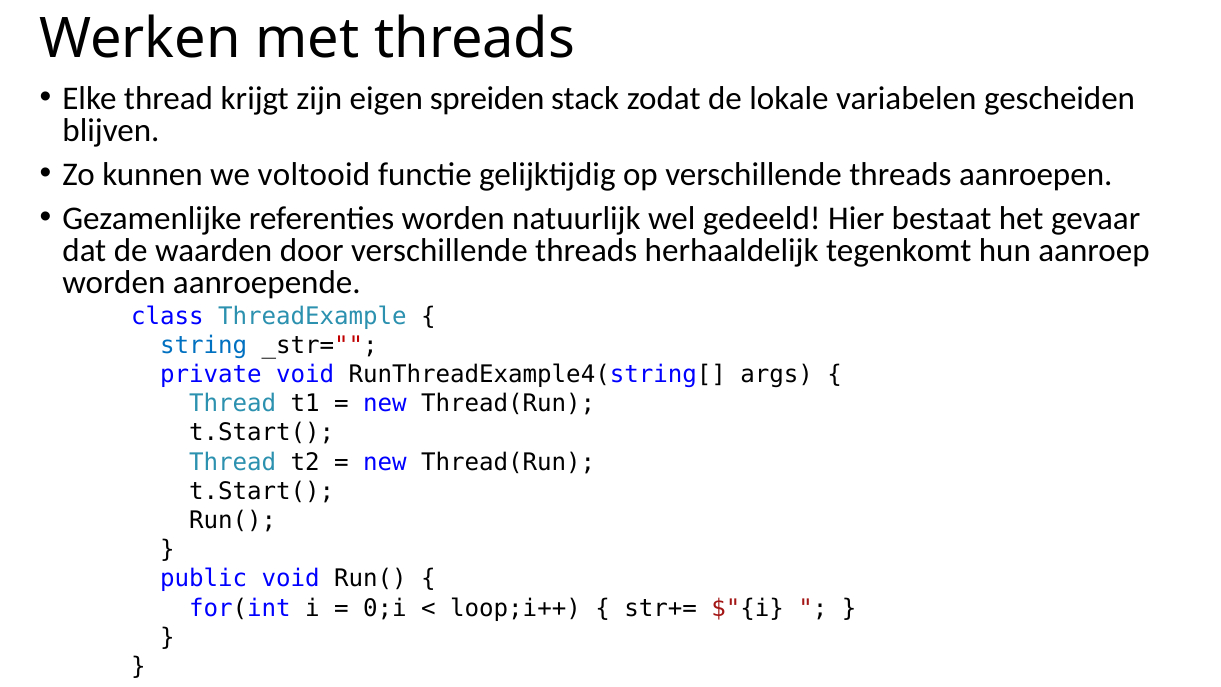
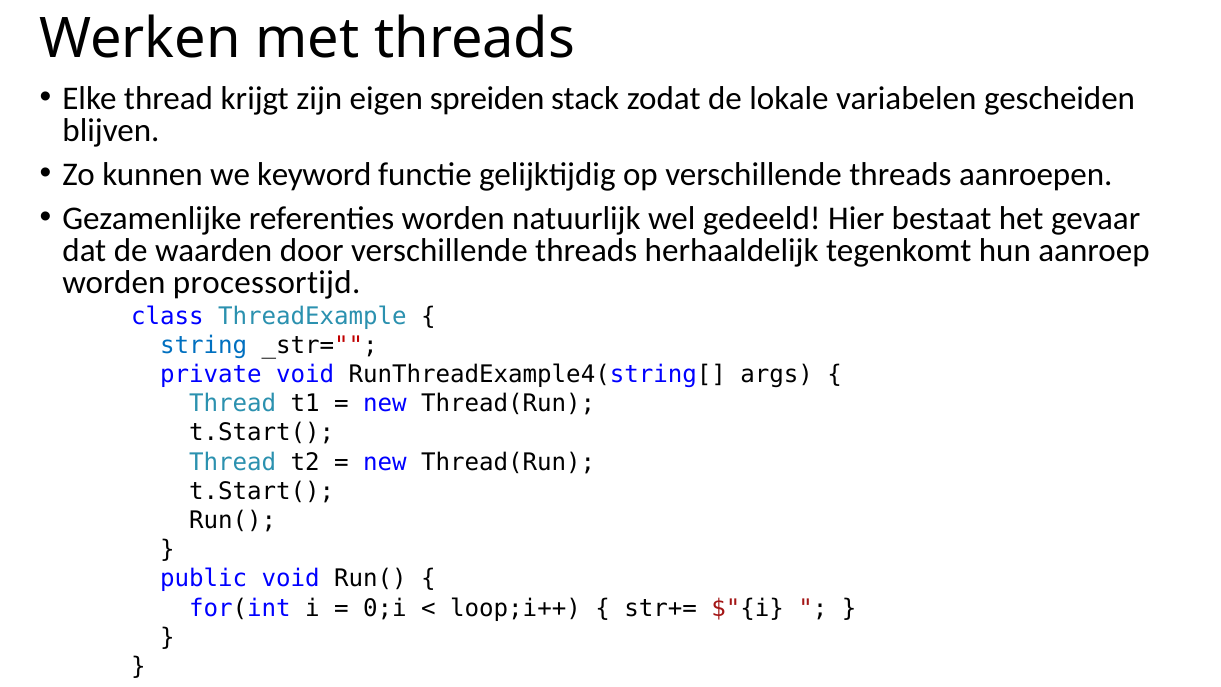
voltooid: voltooid -> keyword (314, 175)
aanroepende: aanroepende -> processortijd (267, 282)
